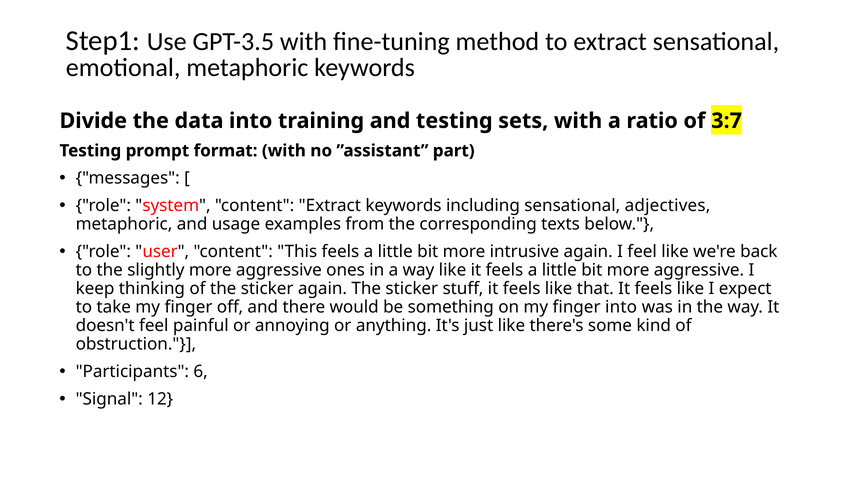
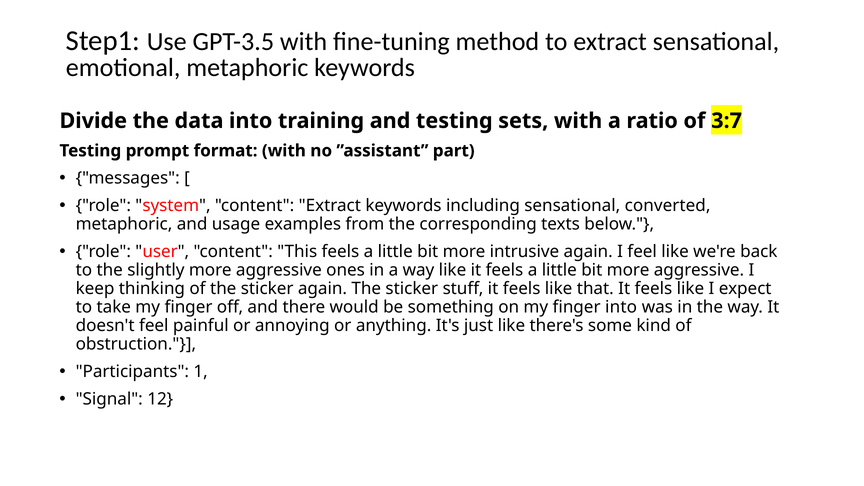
adjectives: adjectives -> converted (668, 206)
6: 6 -> 1 (201, 371)
